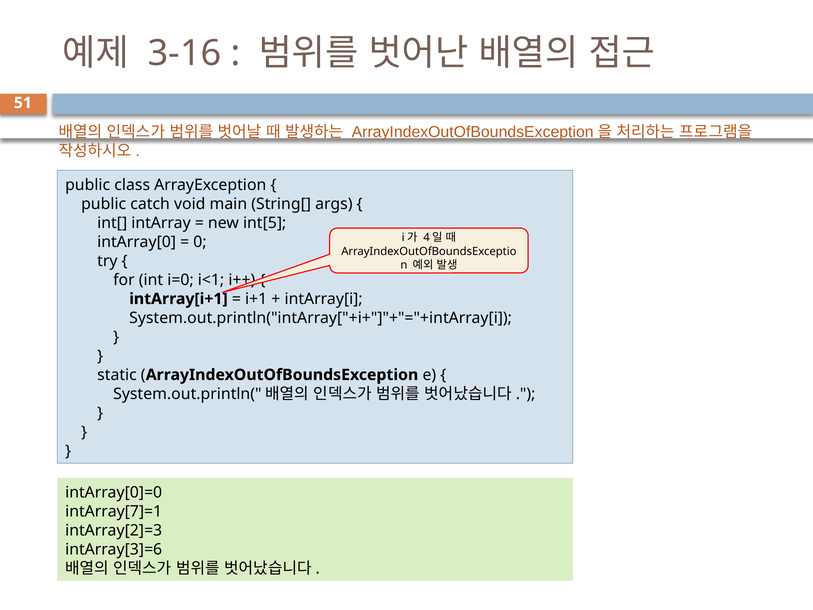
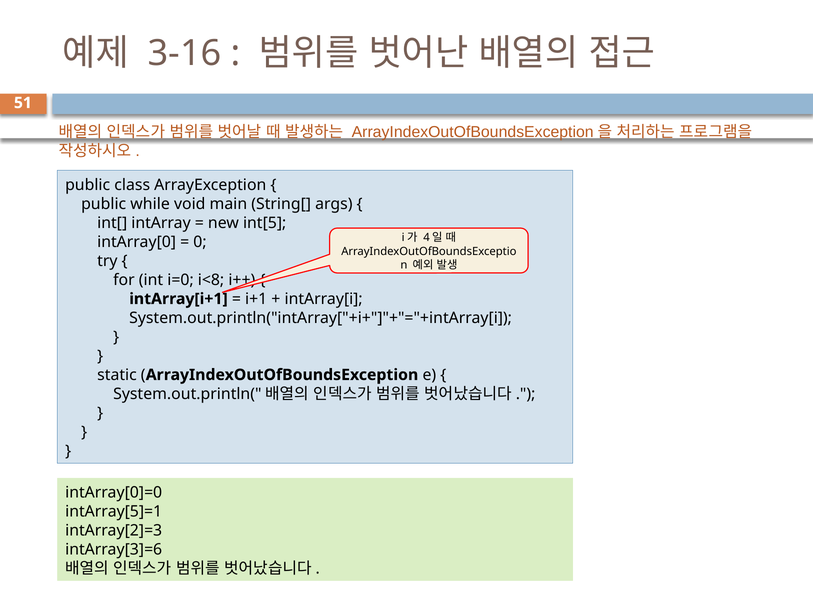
catch: catch -> while (150, 204)
i<1: i<1 -> i<8 (211, 280)
intArray[7]=1: intArray[7]=1 -> intArray[5]=1 (114, 511)
